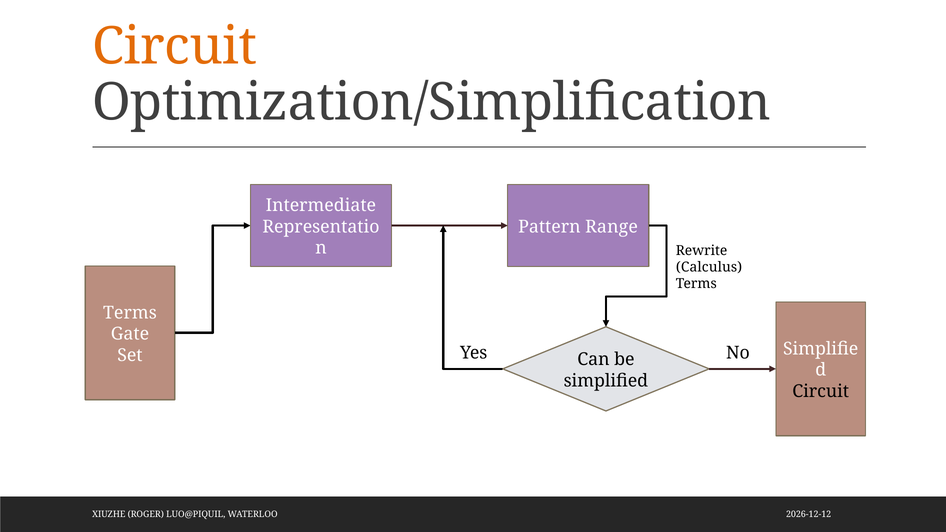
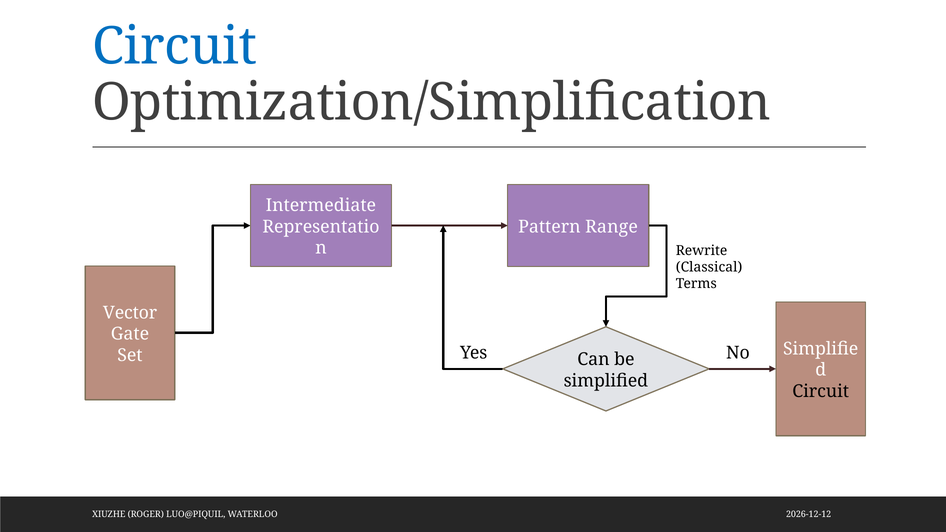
Circuit colour: orange -> blue (175, 46)
Calculus: Calculus -> Classical (709, 267)
Terms: Terms -> Vector (130, 313)
